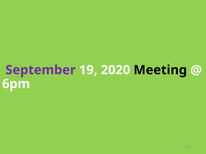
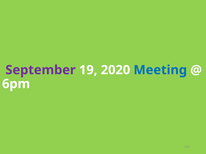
Meeting colour: black -> blue (160, 70)
